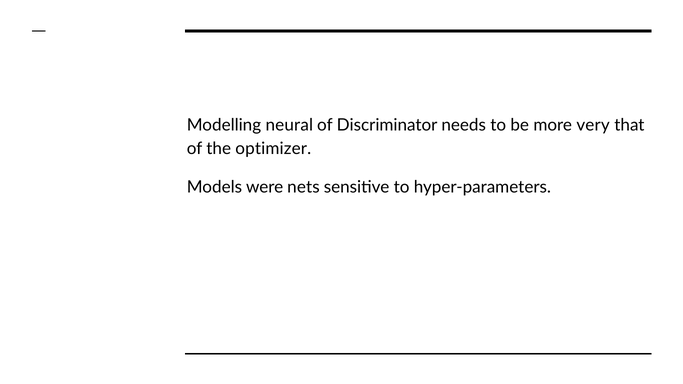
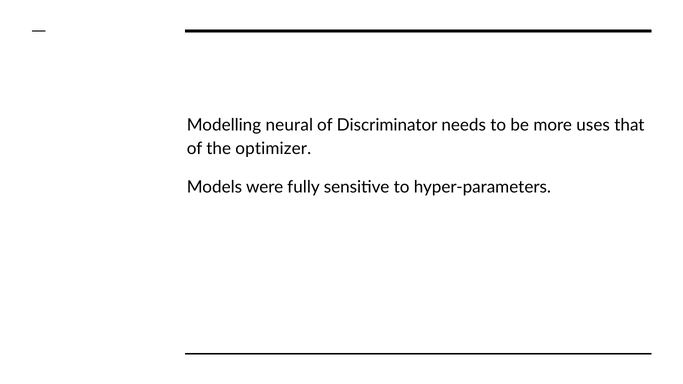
very: very -> uses (593, 125)
nets: nets -> fully (304, 187)
